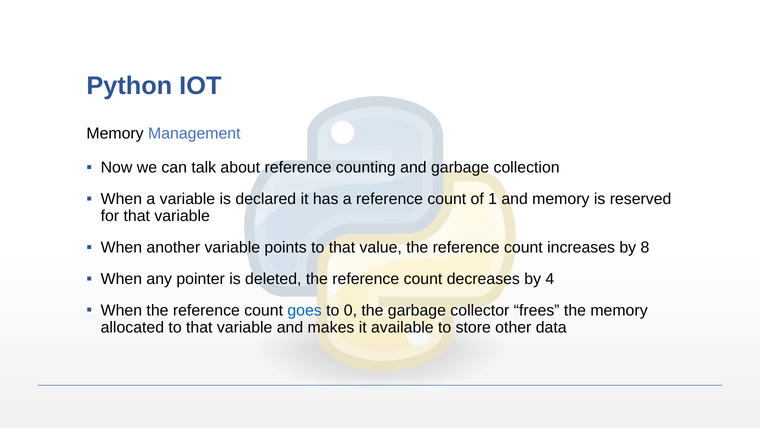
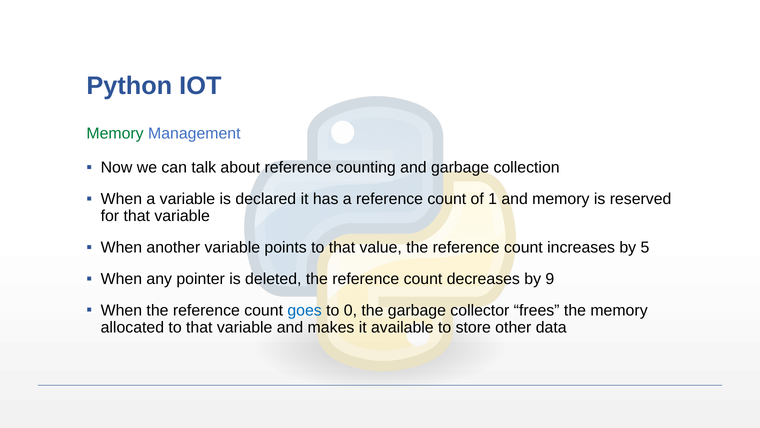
Memory colour: black -> green (115, 133)
8: 8 -> 5 (645, 247)
4: 4 -> 9 (550, 279)
